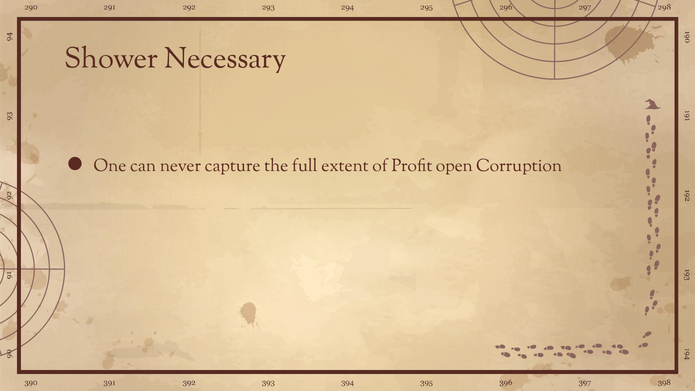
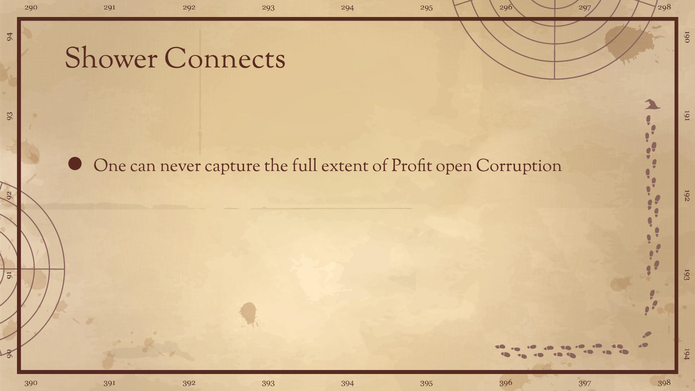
Necessary: Necessary -> Connects (225, 58)
